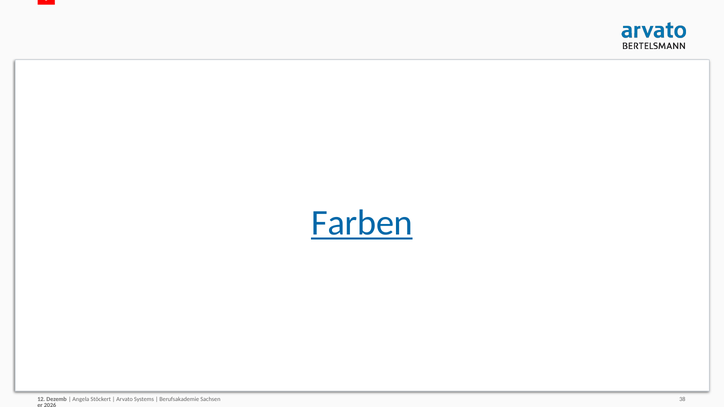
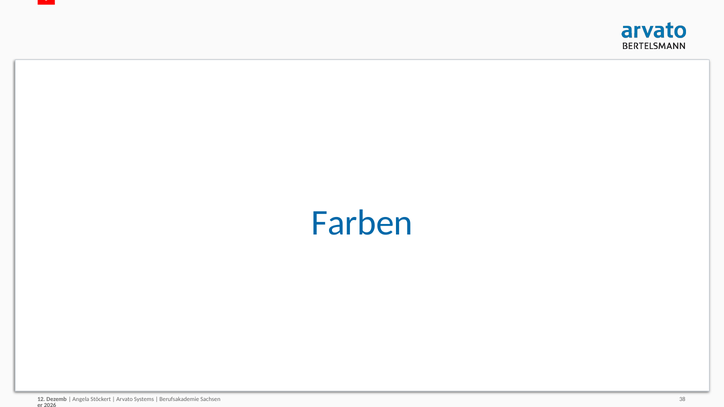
Farben underline: present -> none (362, 223)
